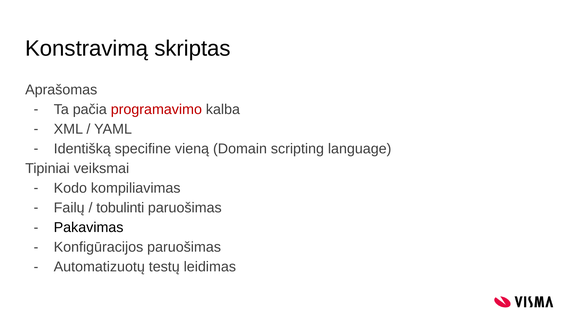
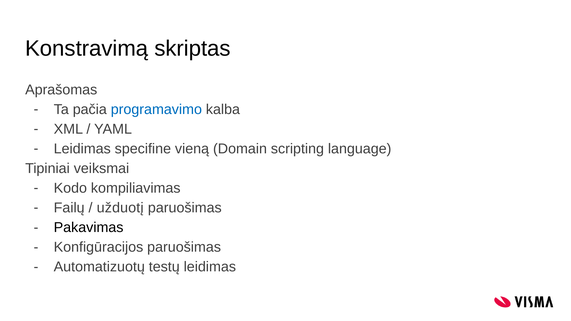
programavimo colour: red -> blue (156, 109)
Identišką: Identišką -> Leidimas (82, 149)
tobulinti: tobulinti -> užduotį (120, 208)
